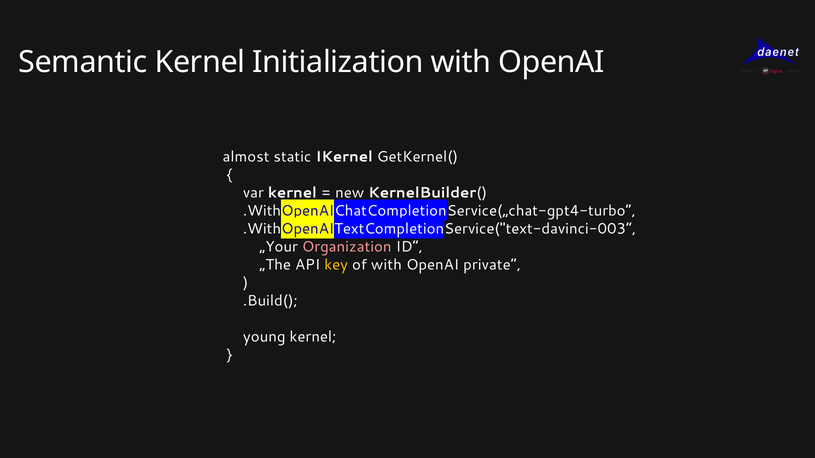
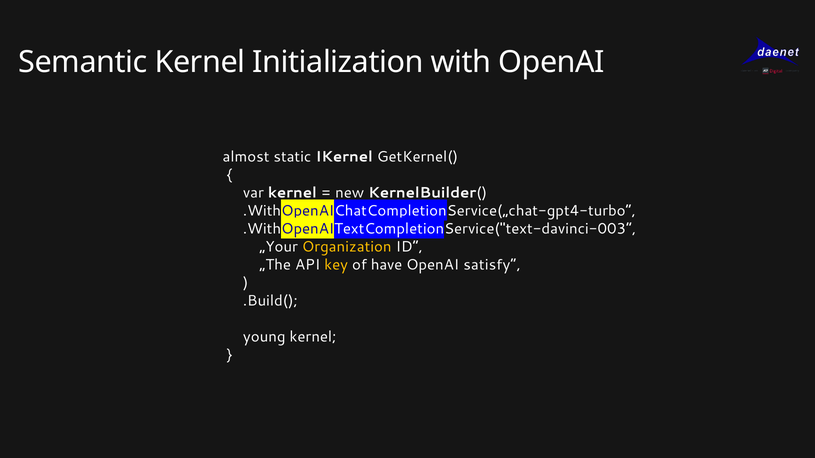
Organization colour: pink -> yellow (347, 247)
of with: with -> have (387, 265)
private“: private“ -> satisfy“ (492, 265)
